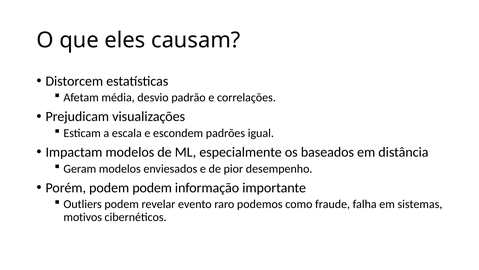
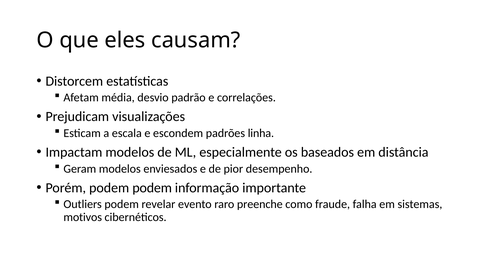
igual: igual -> linha (261, 133)
podemos: podemos -> preenche (260, 204)
